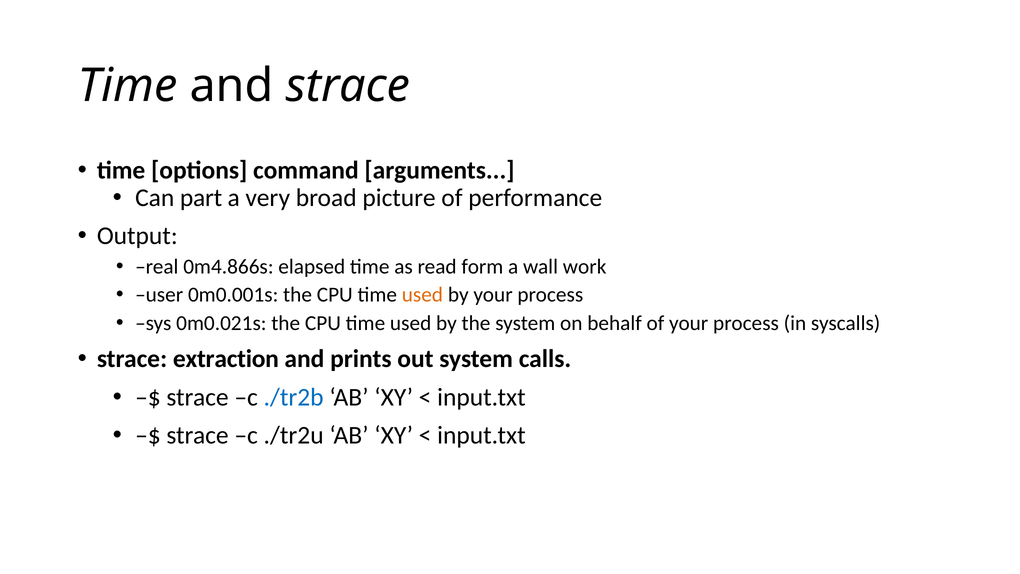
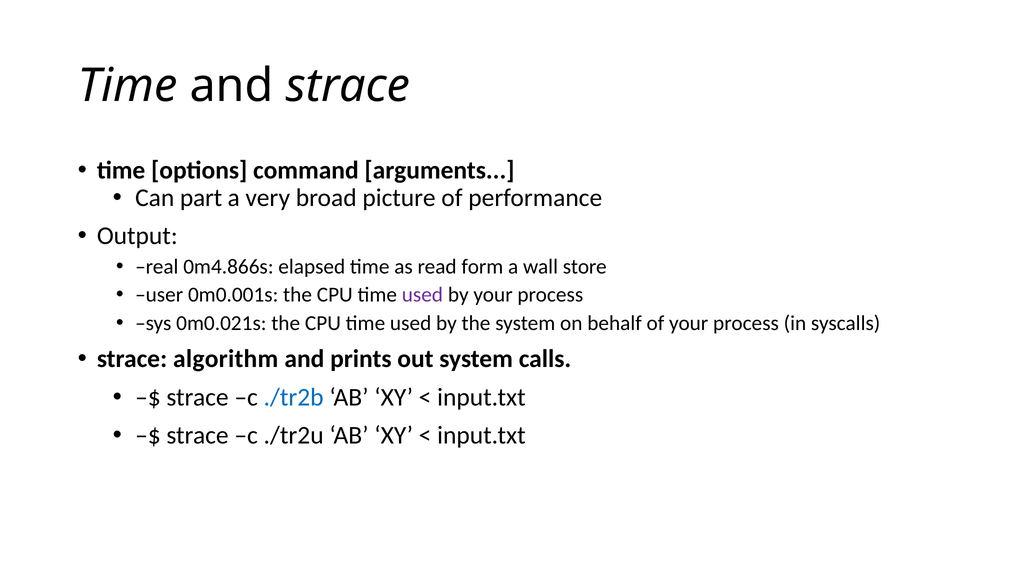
work: work -> store (585, 266)
used colour: orange -> purple (422, 295)
extraction: extraction -> algorithm (226, 359)
